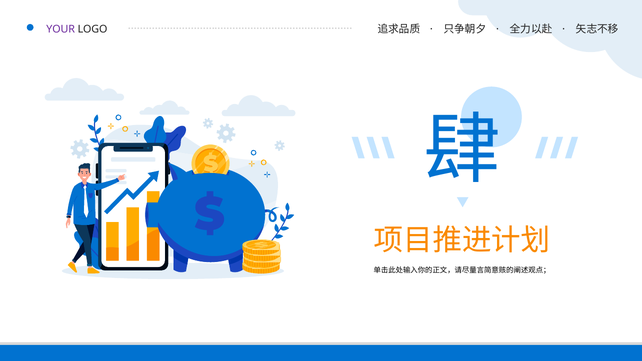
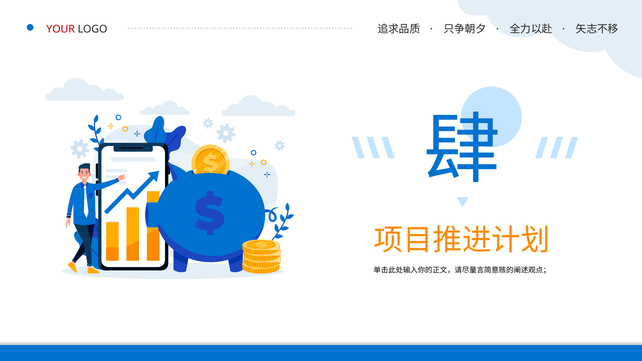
YOUR colour: purple -> red (61, 29)
